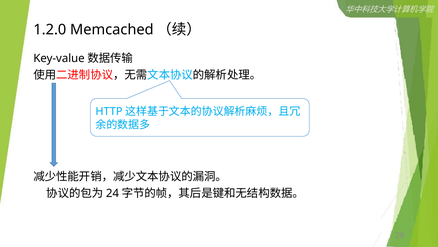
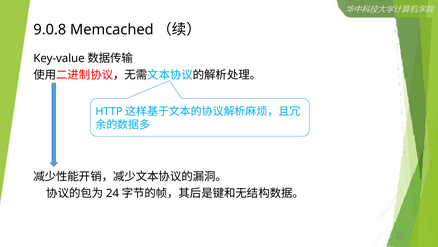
1.2.0: 1.2.0 -> 9.0.8 (50, 30)
